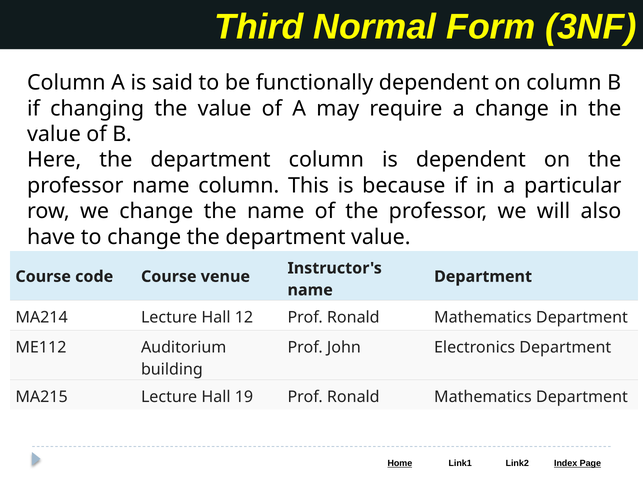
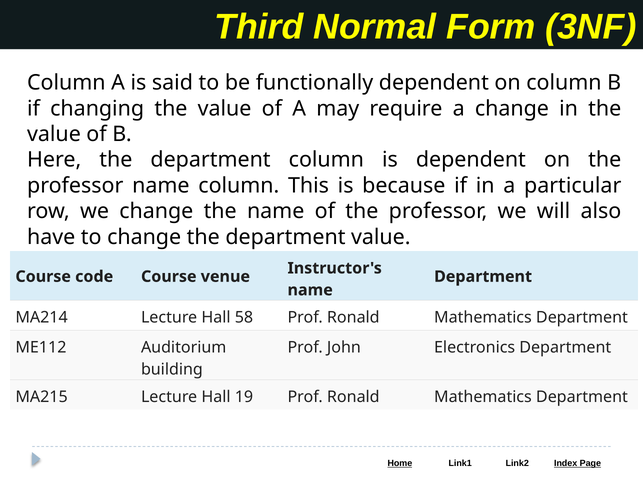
12: 12 -> 58 (244, 318)
